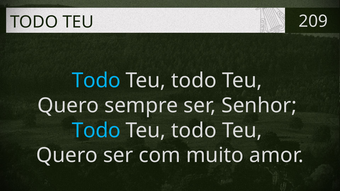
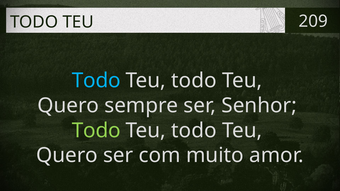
Todo colour: light blue -> light green (96, 131)
